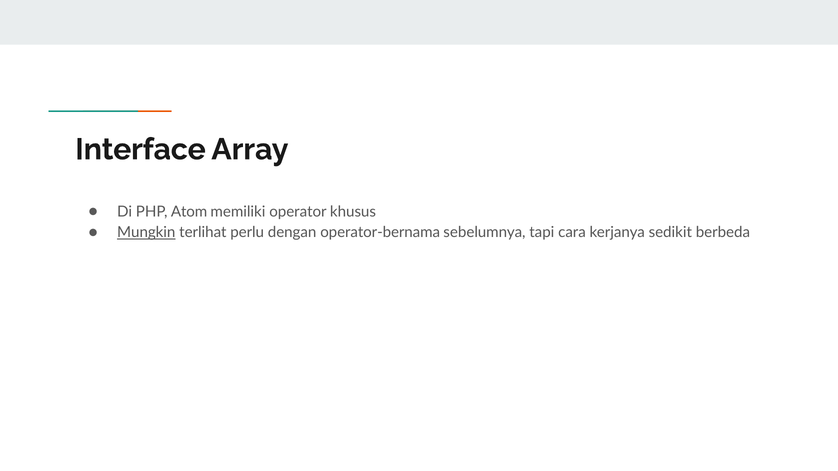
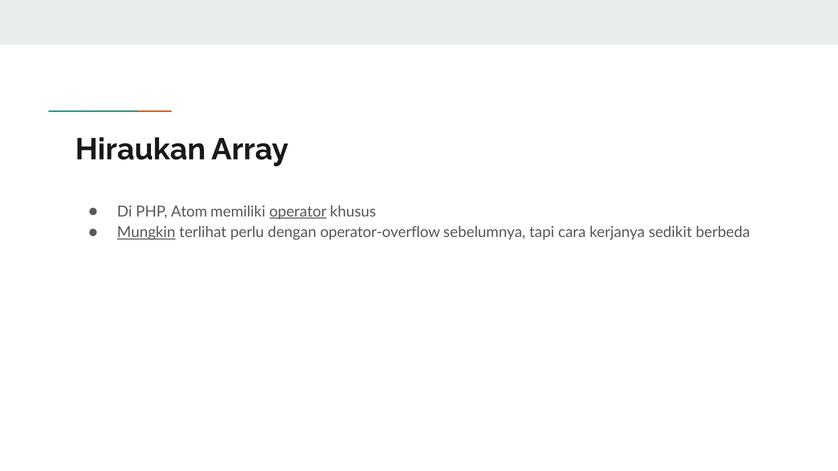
Interface: Interface -> Hiraukan (140, 150)
operator underline: none -> present (298, 212)
operator-bernama: operator-bernama -> operator-overflow (380, 233)
